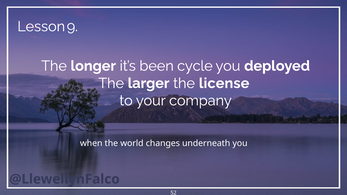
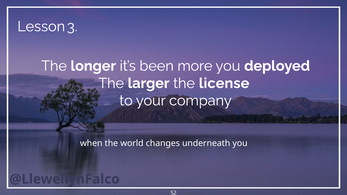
9: 9 -> 3 (72, 26)
cycle: cycle -> more (195, 66)
